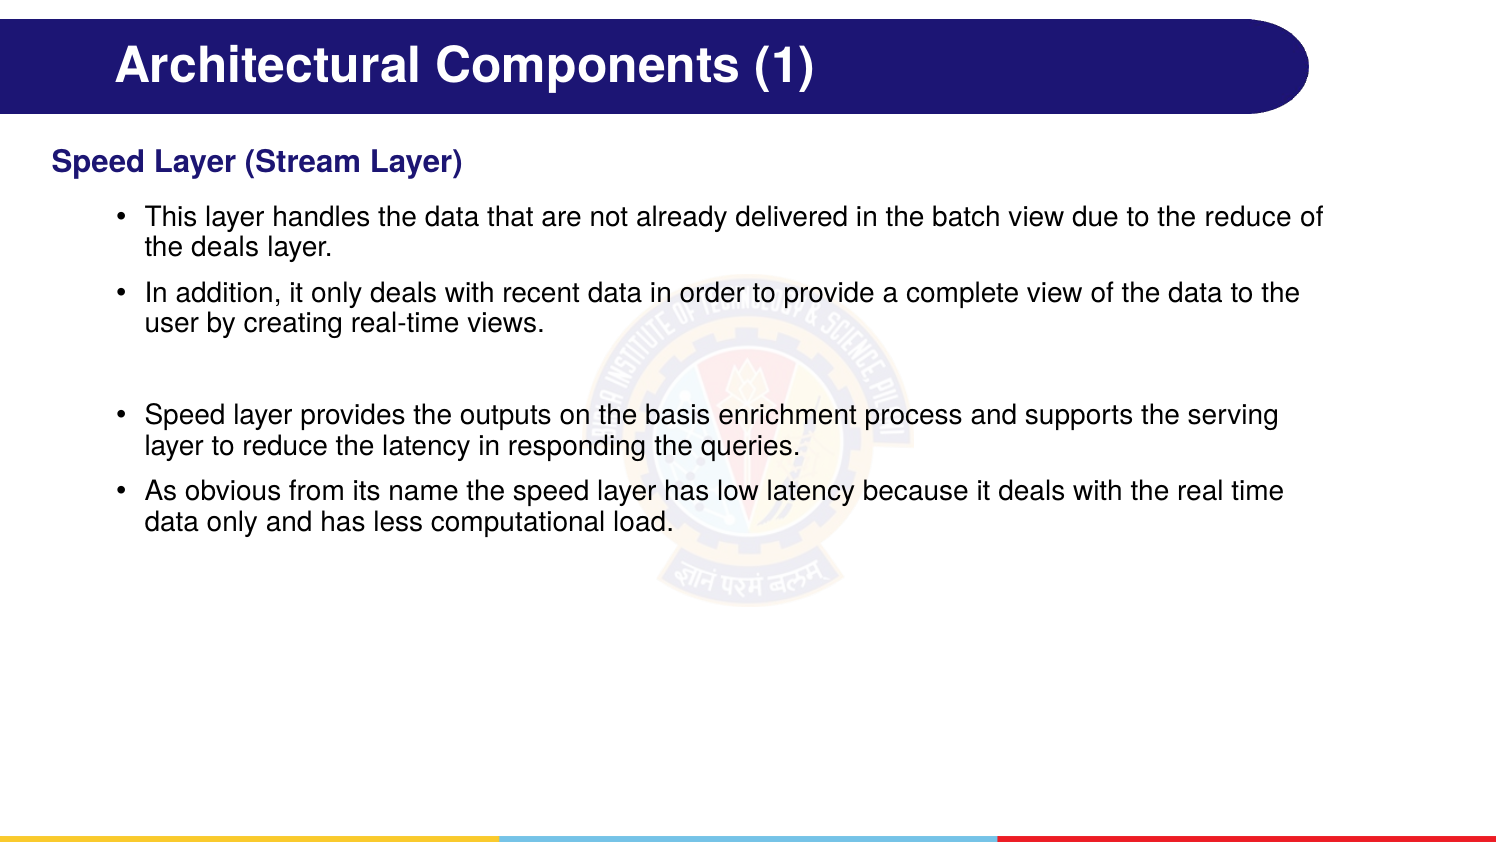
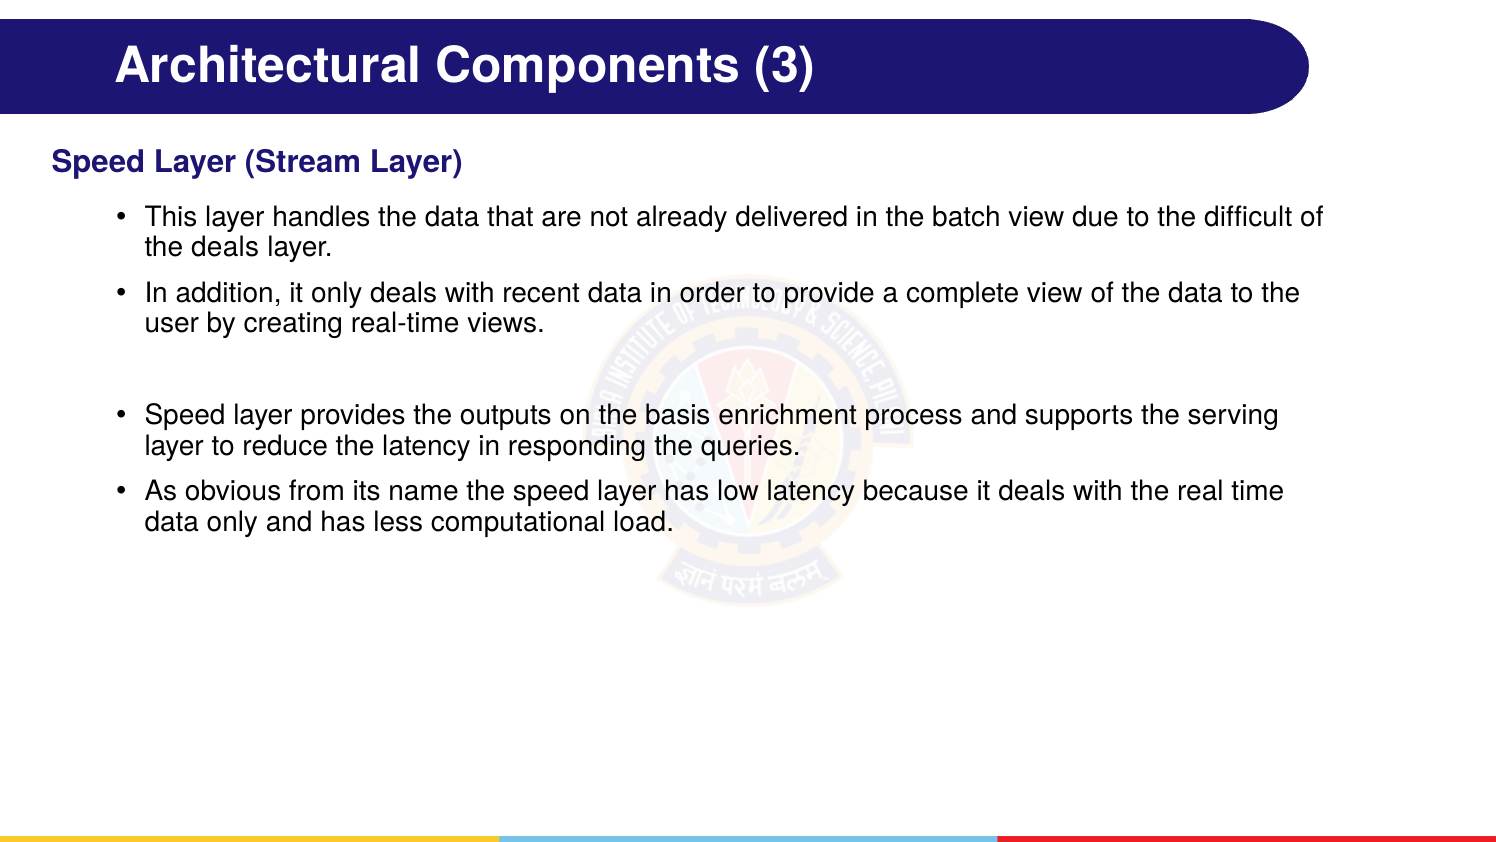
1: 1 -> 3 (785, 66)
the reduce: reduce -> difficult (1248, 217)
